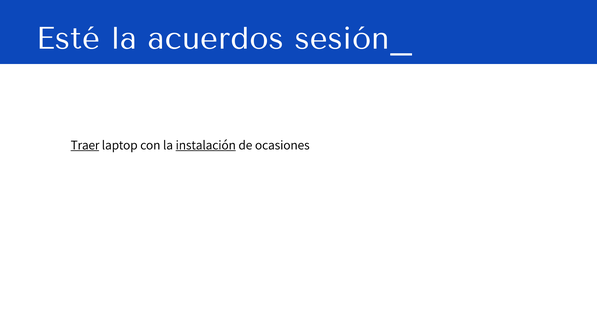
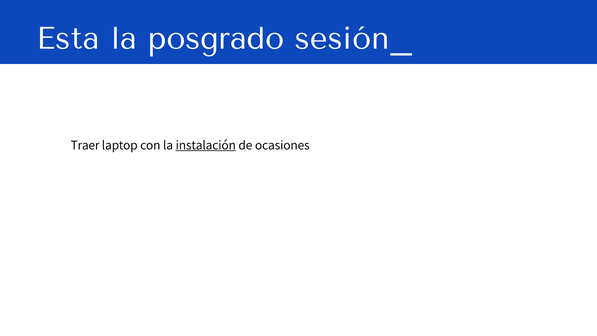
Esté: Esté -> Esta (68, 39)
acuerdos: acuerdos -> posgrado (216, 39)
Traer underline: present -> none (85, 145)
